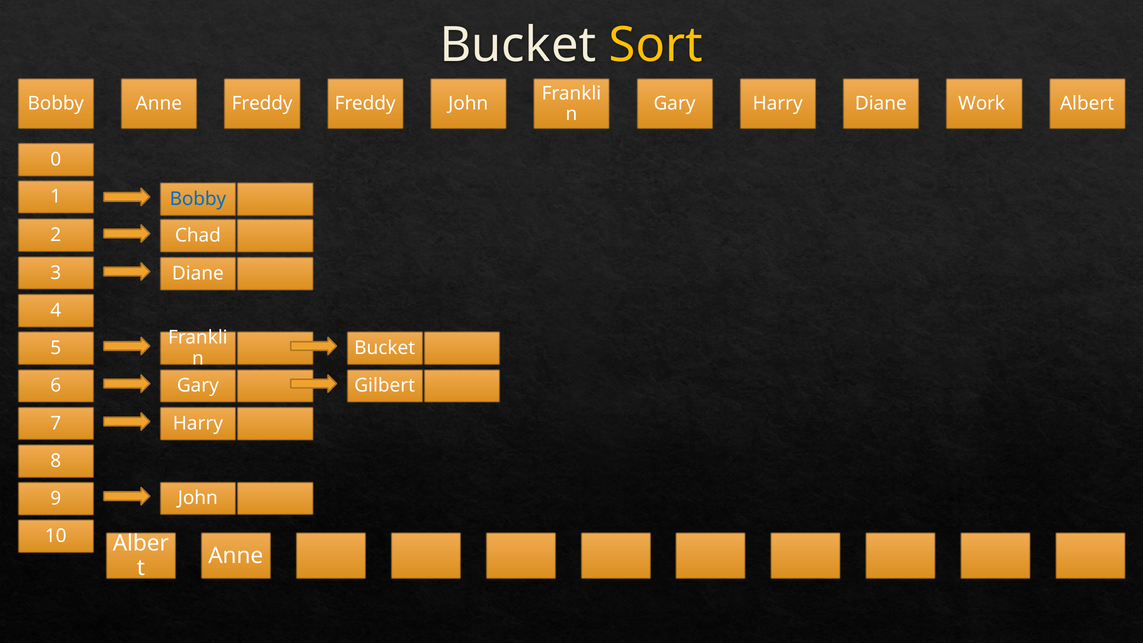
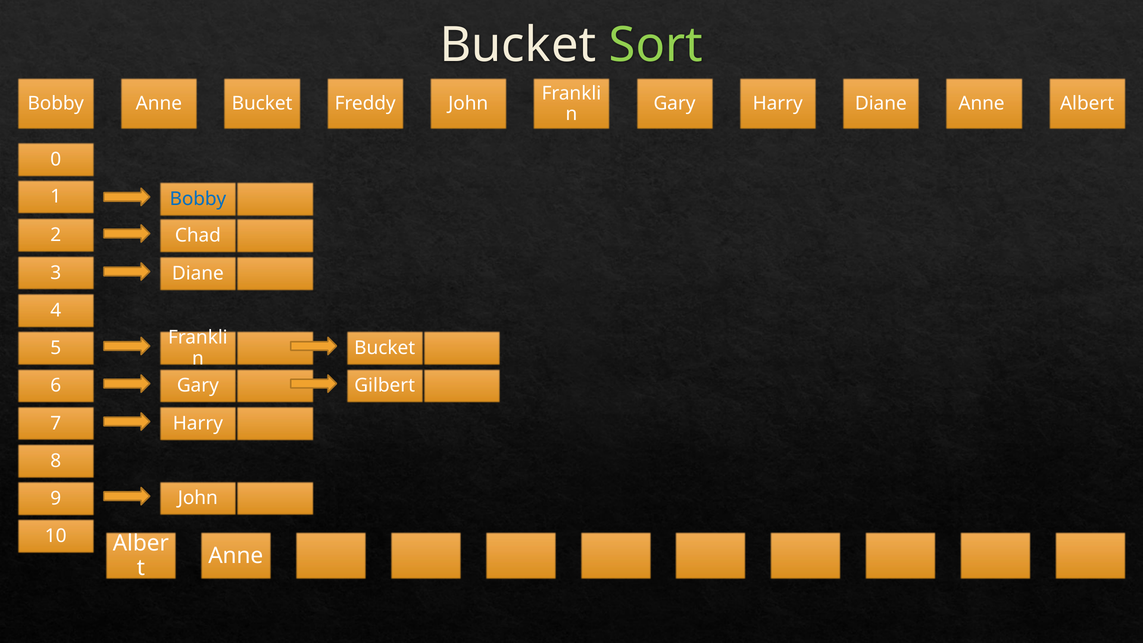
Sort colour: yellow -> light green (656, 45)
Freddy: Freddy -> Bucket (262, 104)
Diane Work: Work -> Anne (982, 104)
